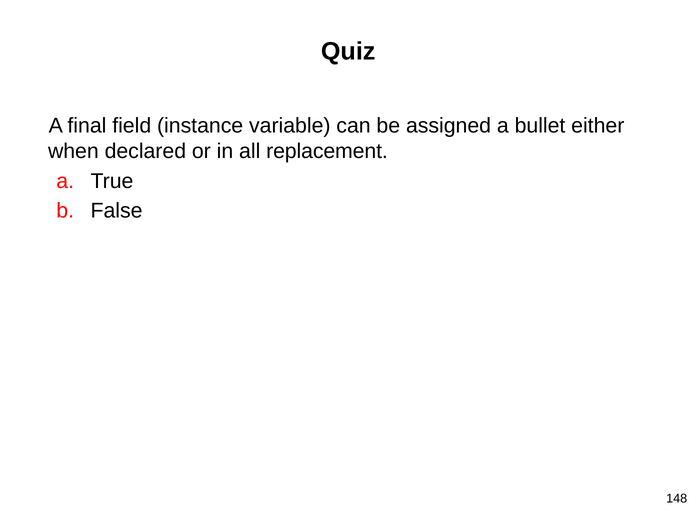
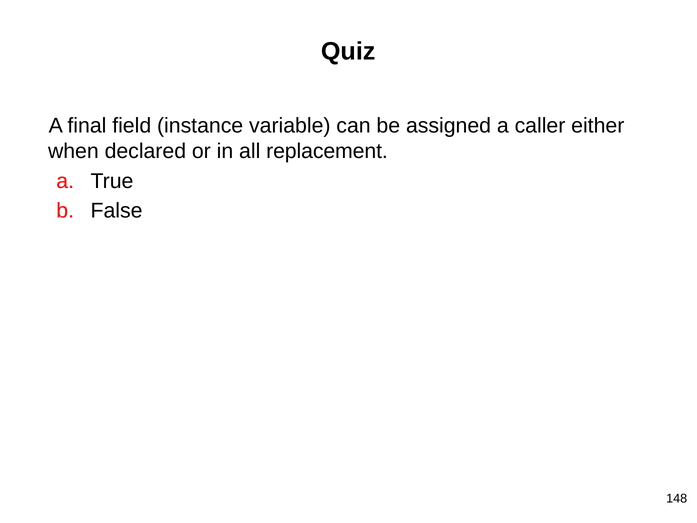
bullet: bullet -> caller (540, 126)
